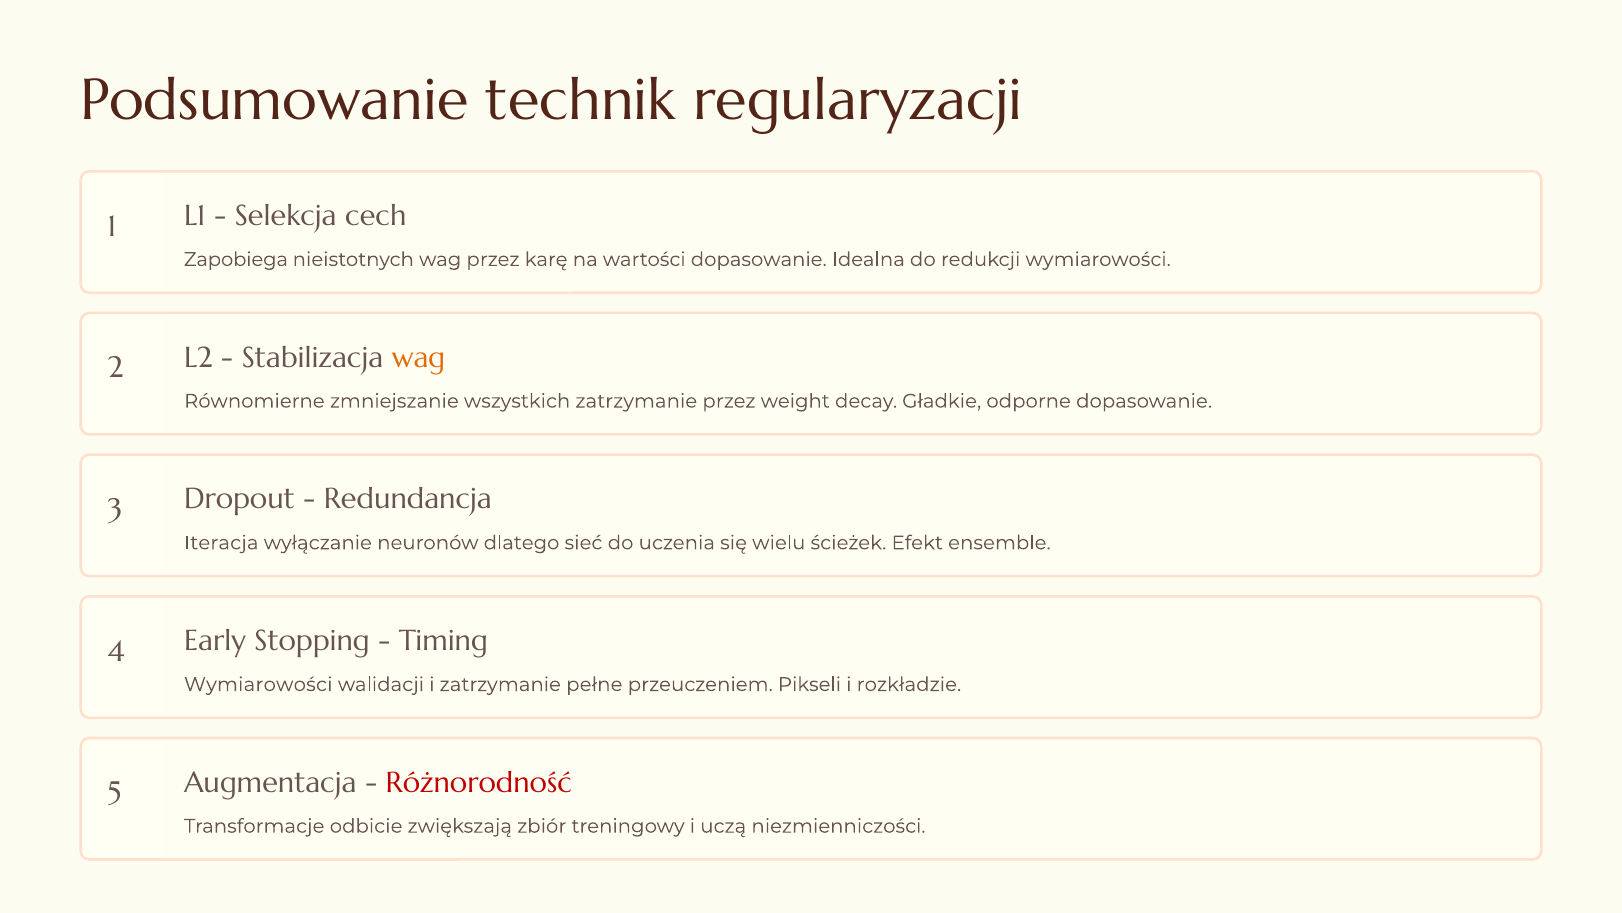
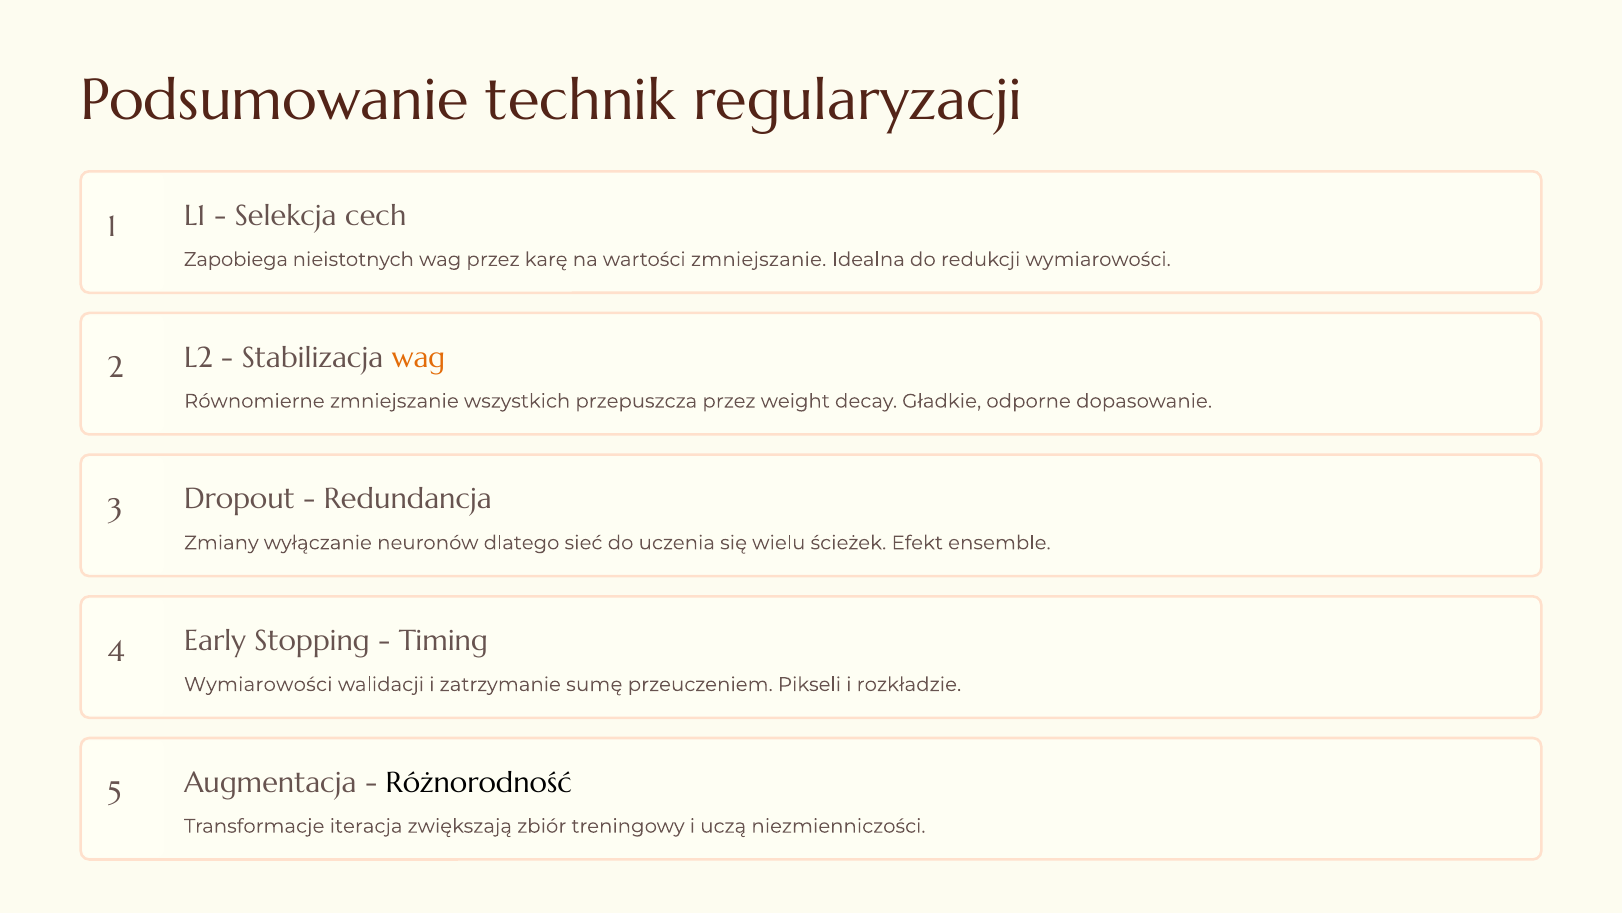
wartości dopasowanie: dopasowanie -> zmniejszanie (759, 259)
wszystkich zatrzymanie: zatrzymanie -> przepuszcza (636, 401)
Iteracja: Iteracja -> Zmiany (221, 542)
pełne: pełne -> sumę (594, 684)
Różnorodność colour: red -> black (479, 782)
odbicie: odbicie -> iteracja (366, 826)
